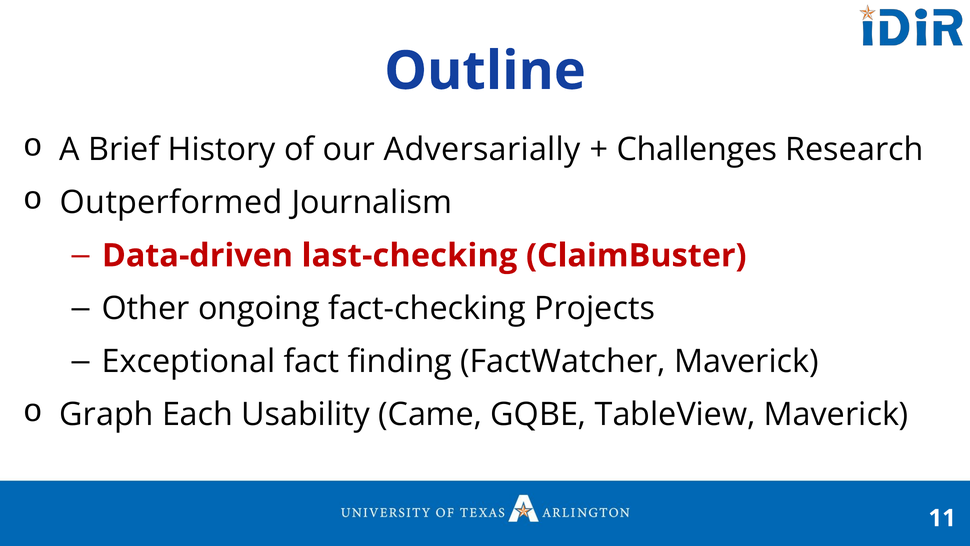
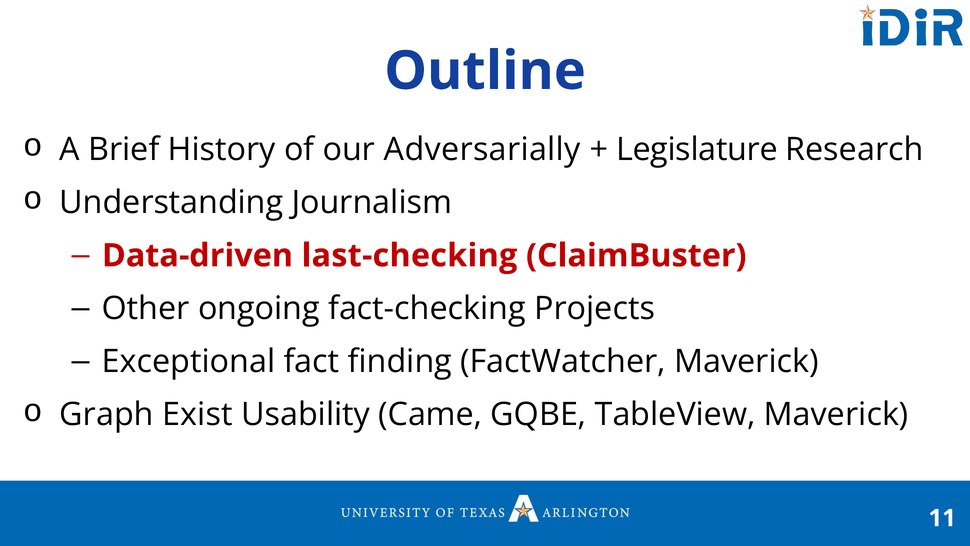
Challenges: Challenges -> Legislature (697, 149)
Outperformed: Outperformed -> Understanding (171, 202)
Each: Each -> Exist (197, 414)
